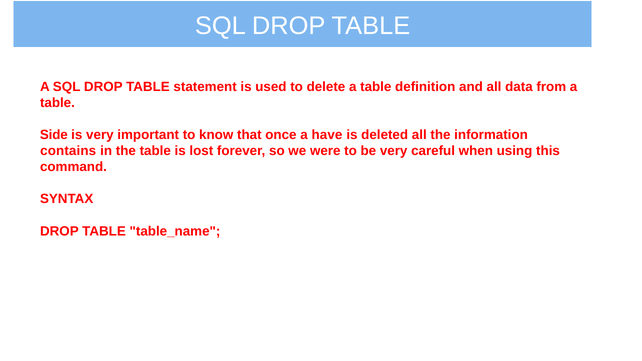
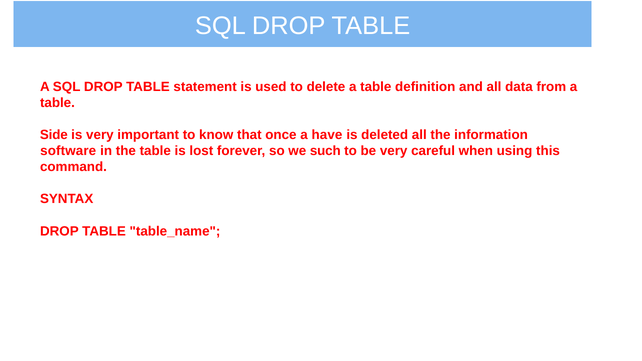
contains: contains -> software (68, 151)
were: were -> such (325, 151)
